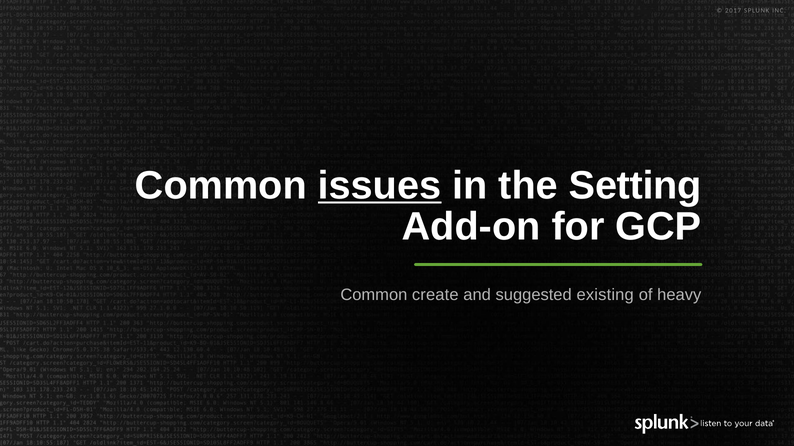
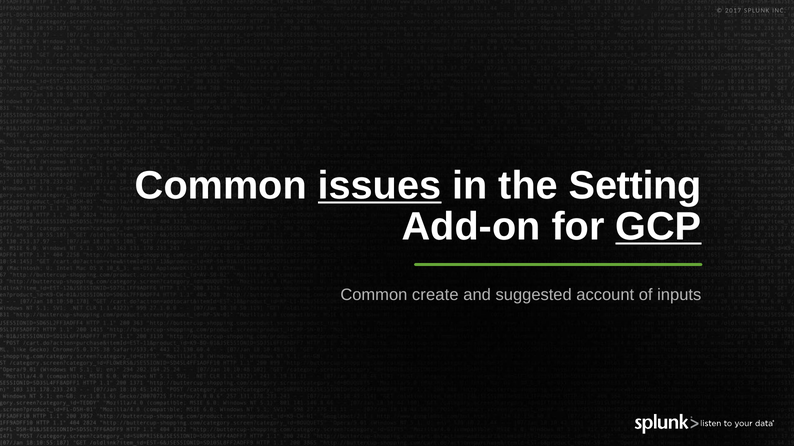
GCP underline: none -> present (658, 227)
existing: existing -> account (605, 295)
heavy: heavy -> inputs (679, 295)
